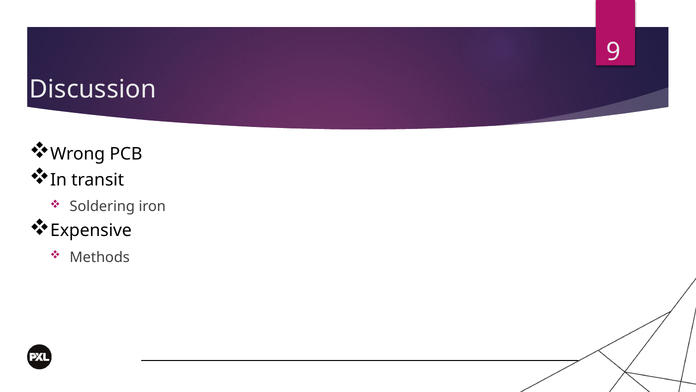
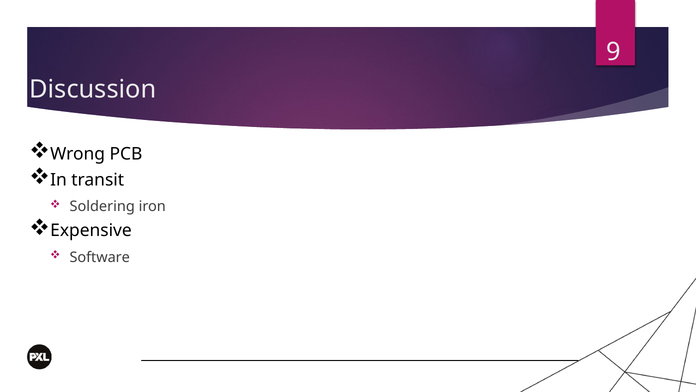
Methods: Methods -> Software (100, 257)
